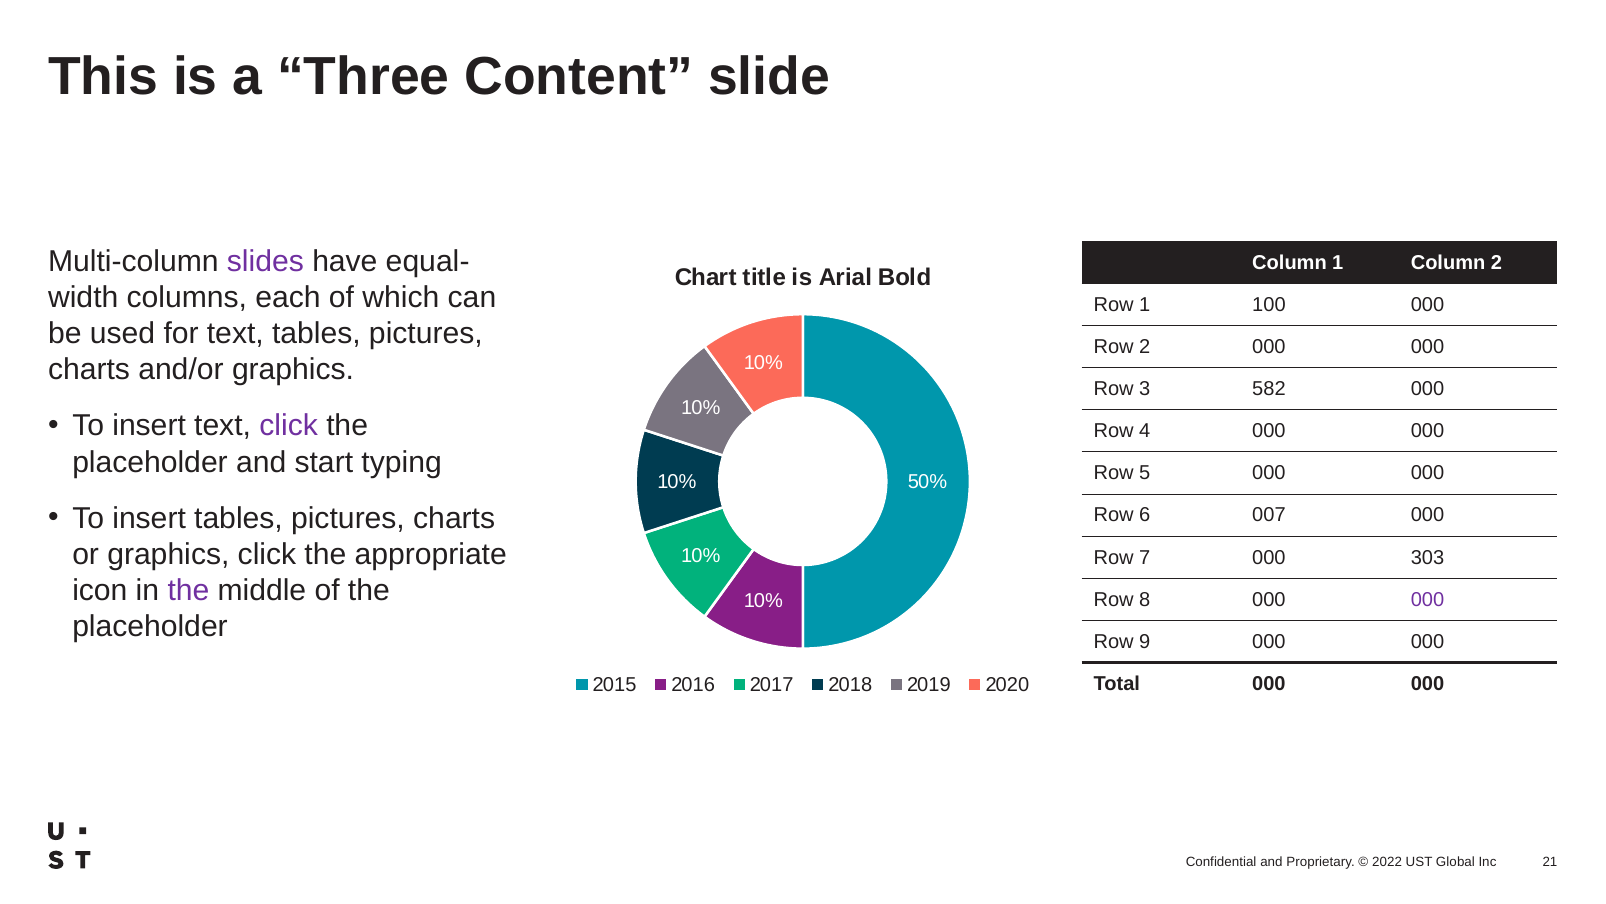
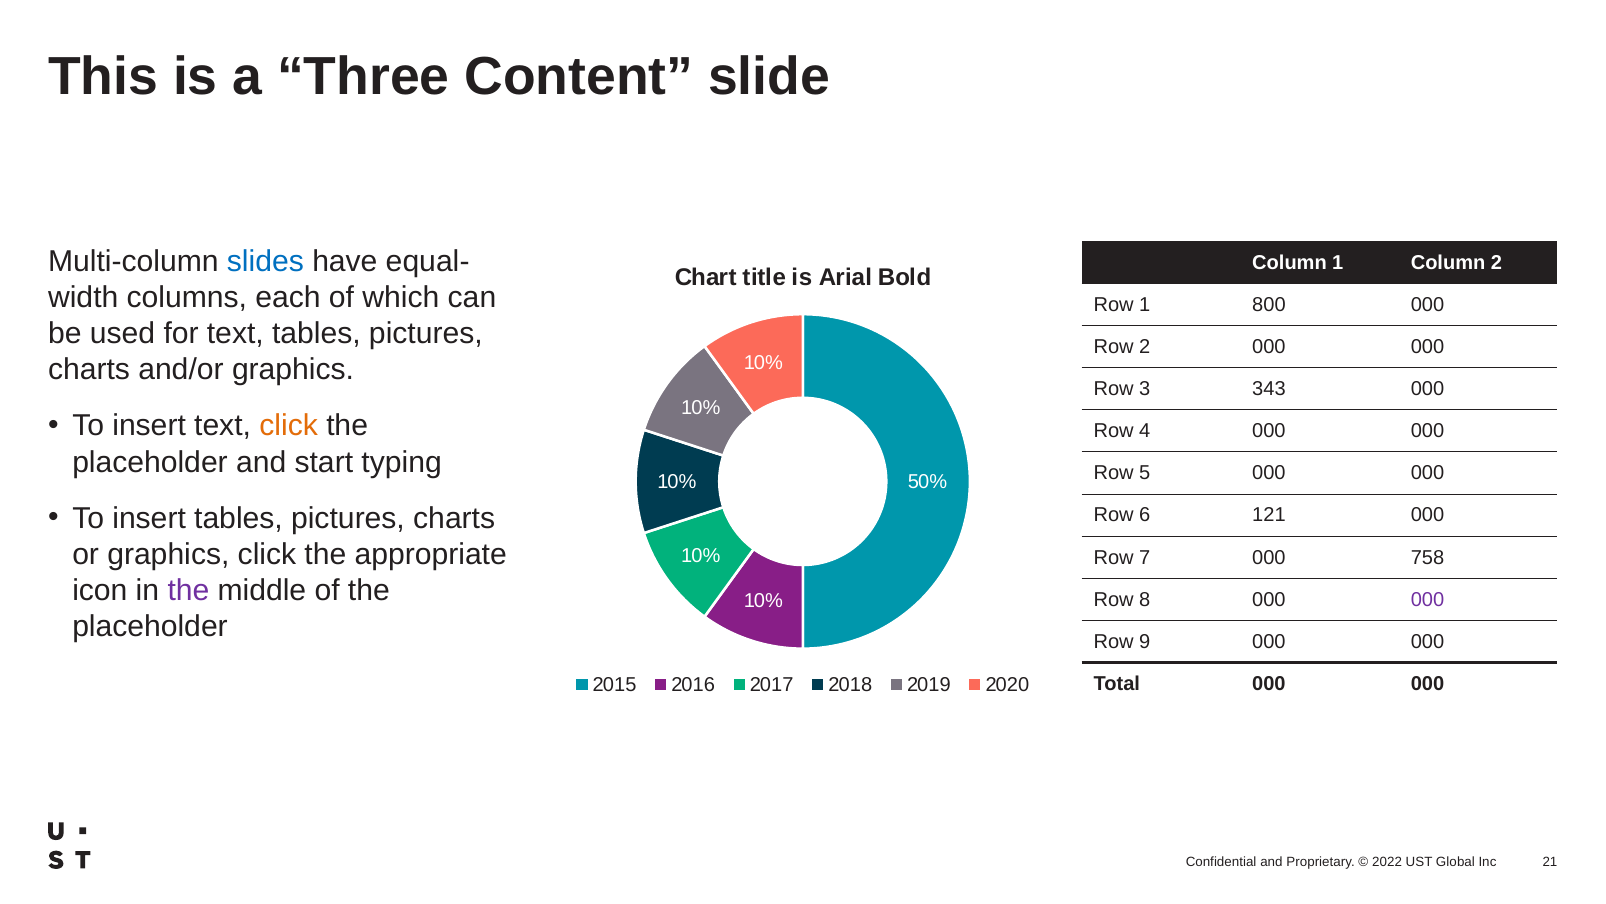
slides colour: purple -> blue (265, 261)
100: 100 -> 800 (1269, 304)
582: 582 -> 343 (1269, 389)
click colour: purple -> orange (289, 426)
007: 007 -> 121 (1269, 515)
303: 303 -> 758 (1428, 557)
